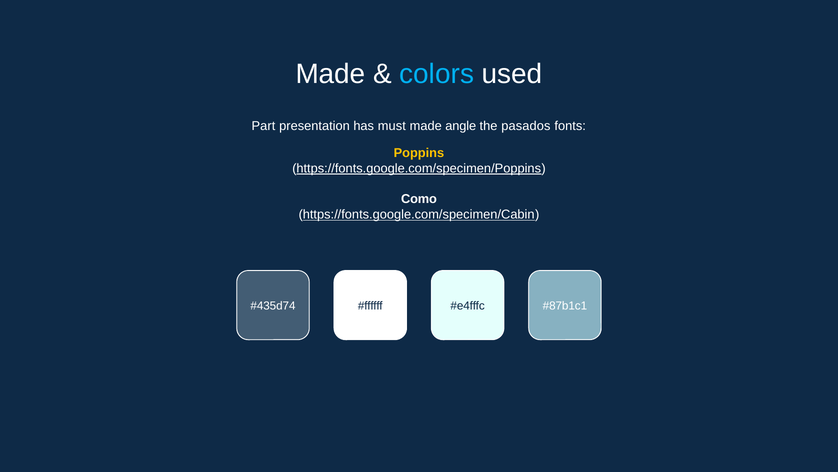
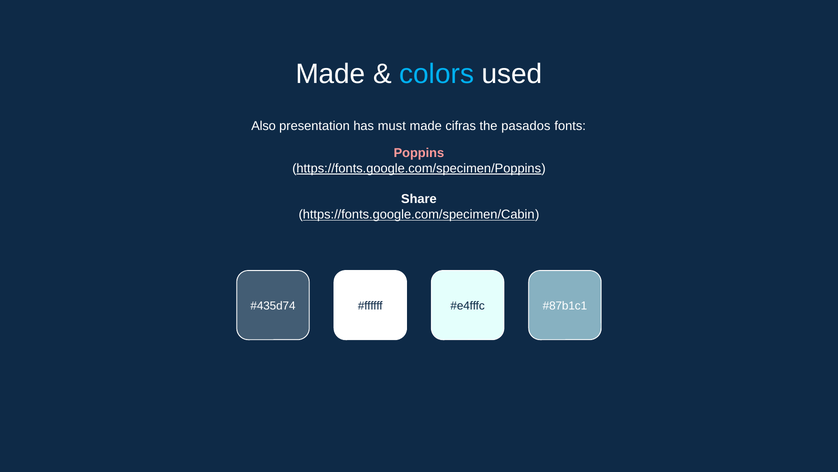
Part: Part -> Also (264, 126)
angle: angle -> cifras (461, 126)
Poppins colour: yellow -> pink (419, 153)
Como: Como -> Share (419, 199)
